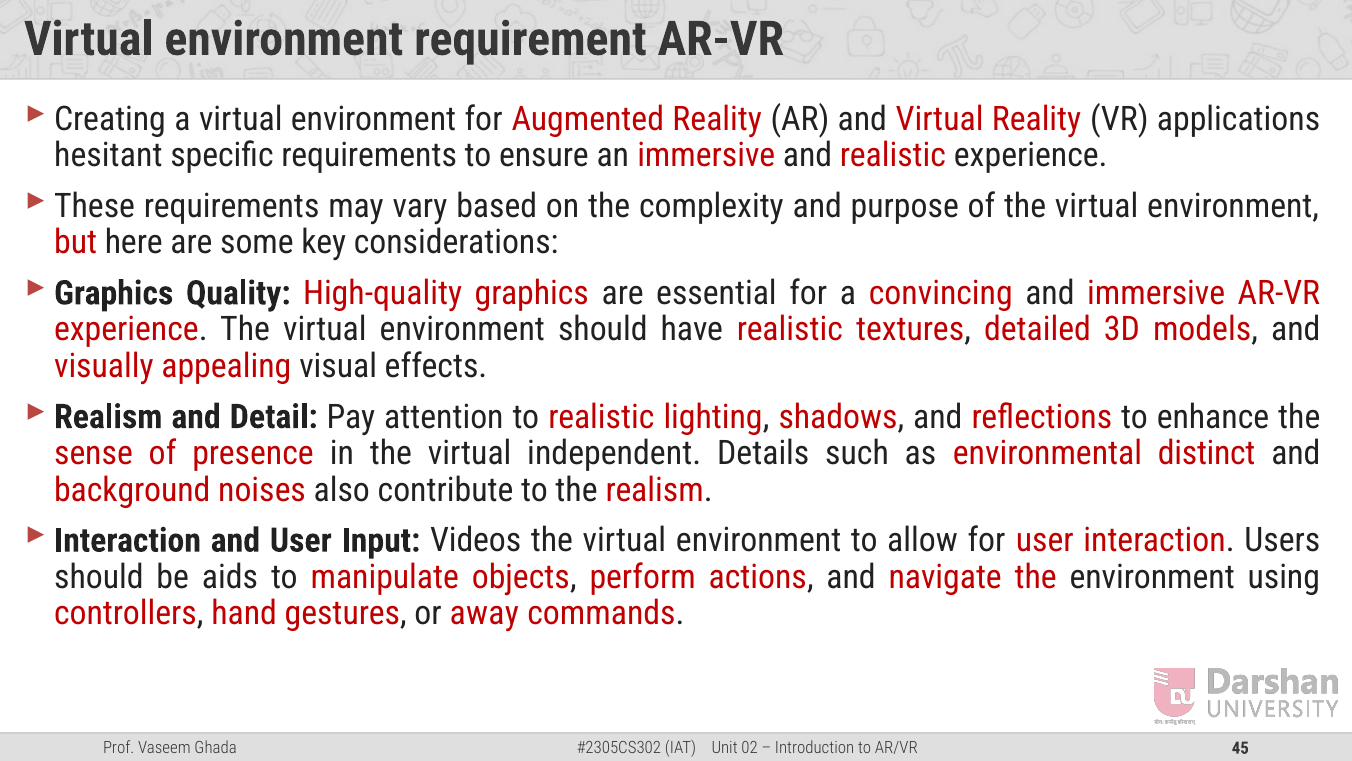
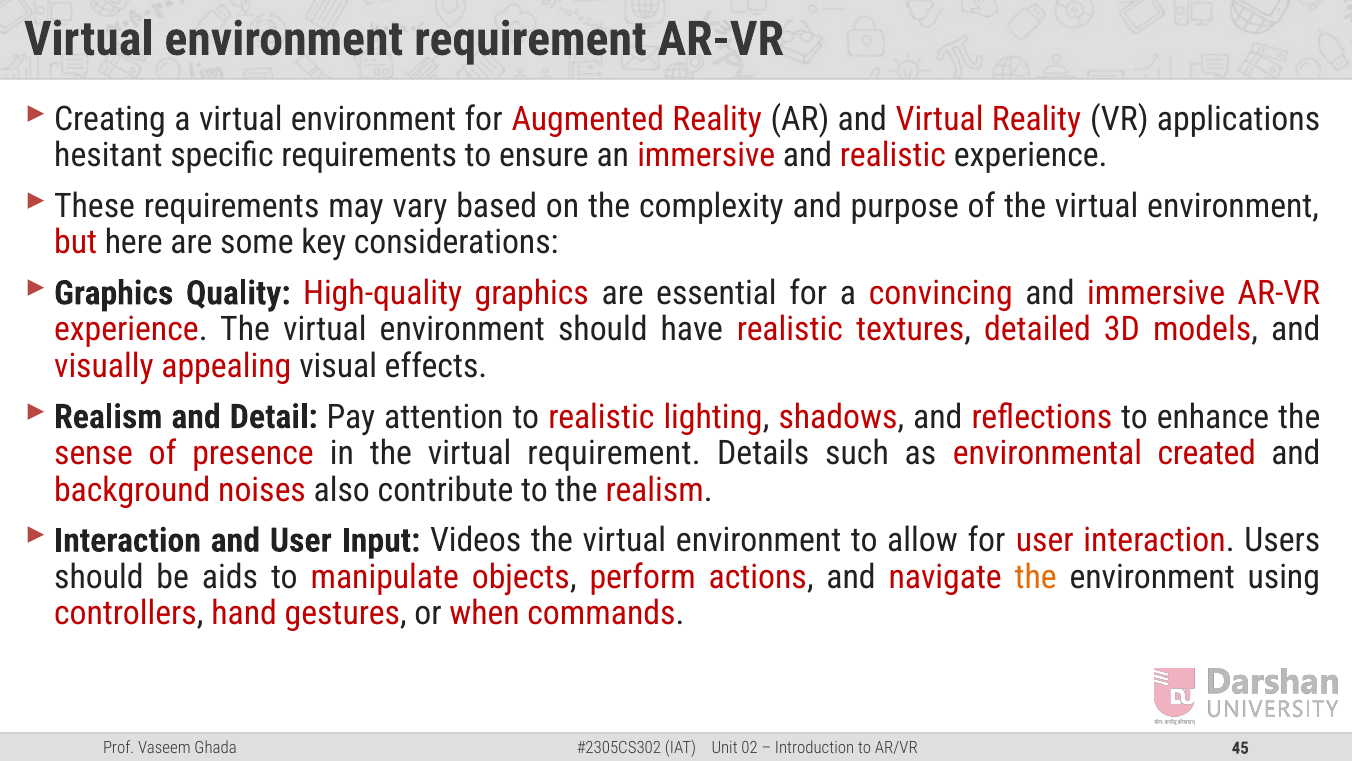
virtual independent: independent -> requirement (614, 453)
distinct: distinct -> created (1207, 453)
the colour: red -> orange (1036, 577)
away: away -> when (485, 613)
